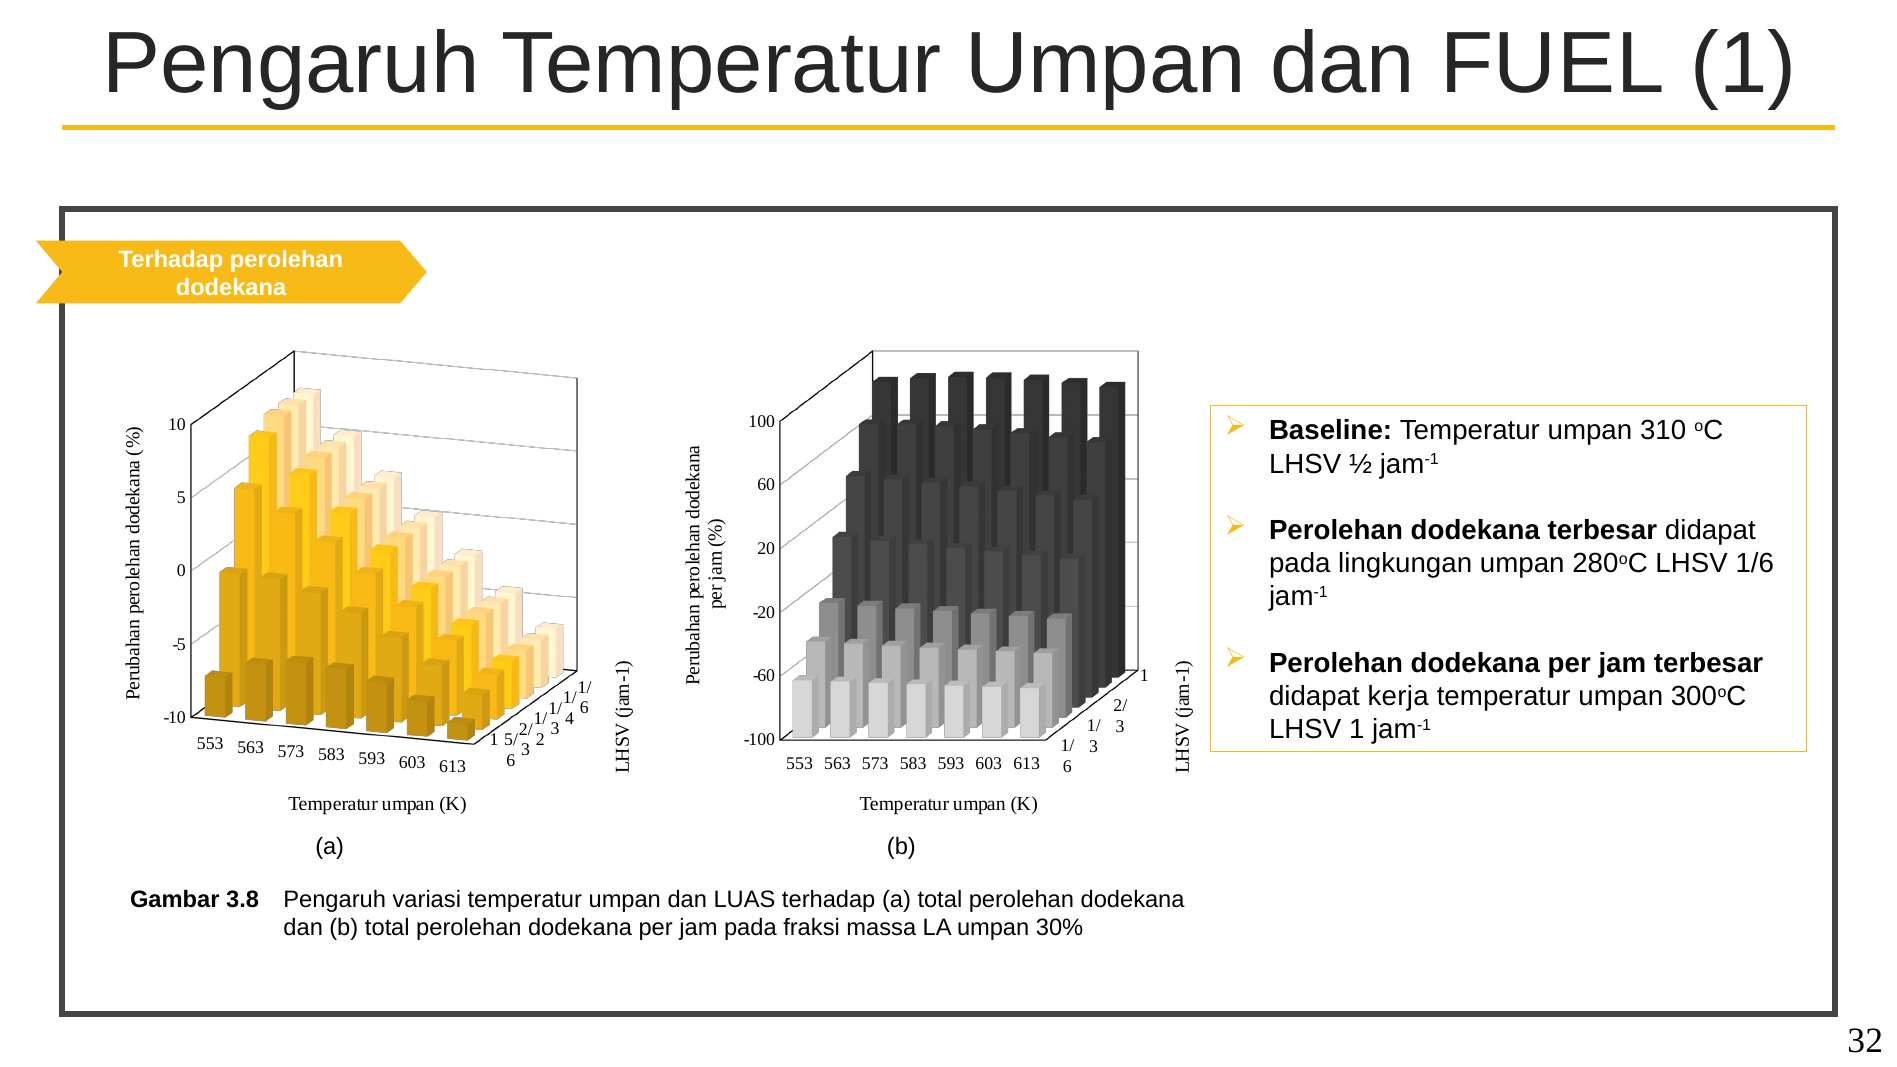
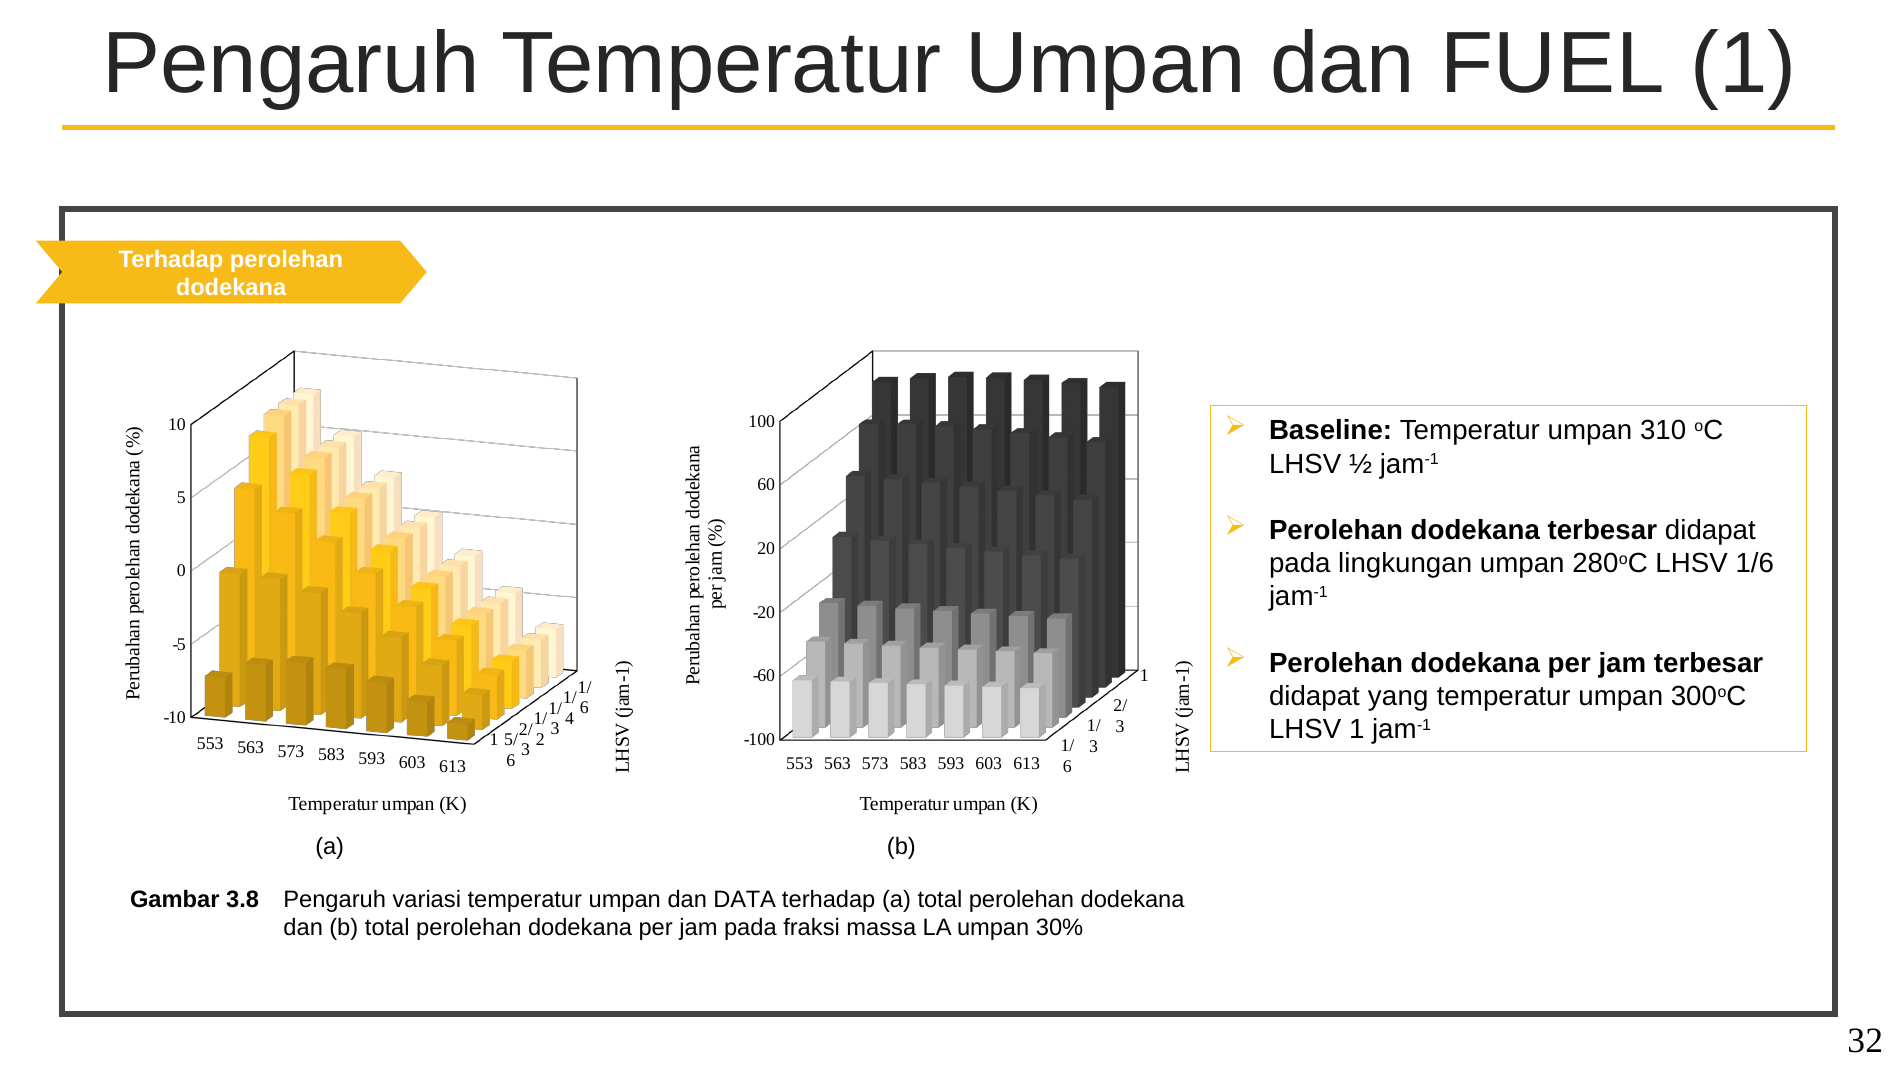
kerja: kerja -> yang (1398, 697)
LUAS: LUAS -> DATA (745, 900)
